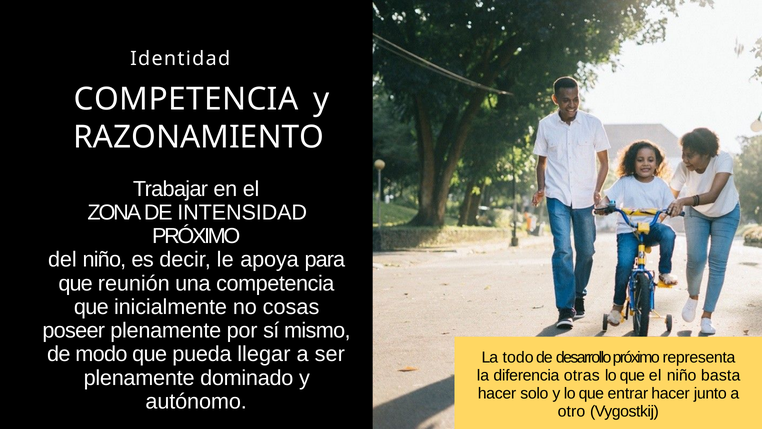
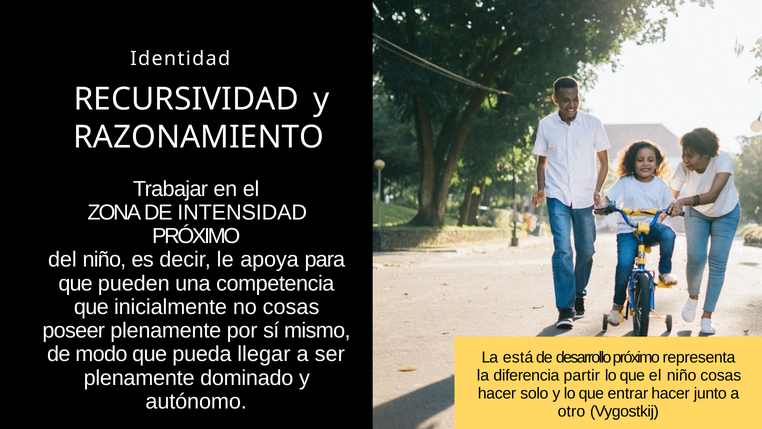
COMPETENCIA: COMPETENCIA -> RECURSIVIDAD (186, 99)
reunión: reunión -> pueden (134, 283)
todo: todo -> está (518, 357)
otras: otras -> partir (582, 375)
niño basta: basta -> cosas (721, 375)
